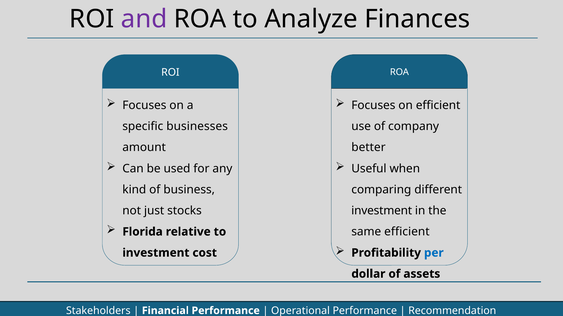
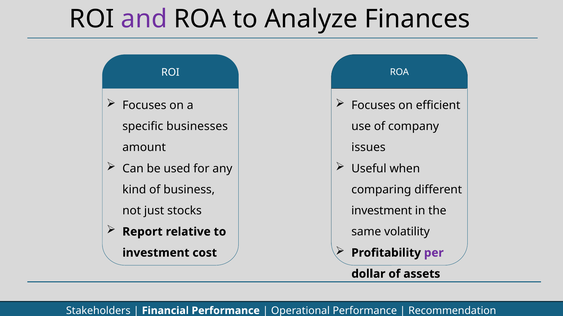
better: better -> issues (369, 148)
Florida: Florida -> Report (142, 232)
same efficient: efficient -> volatility (407, 232)
per colour: blue -> purple (434, 253)
